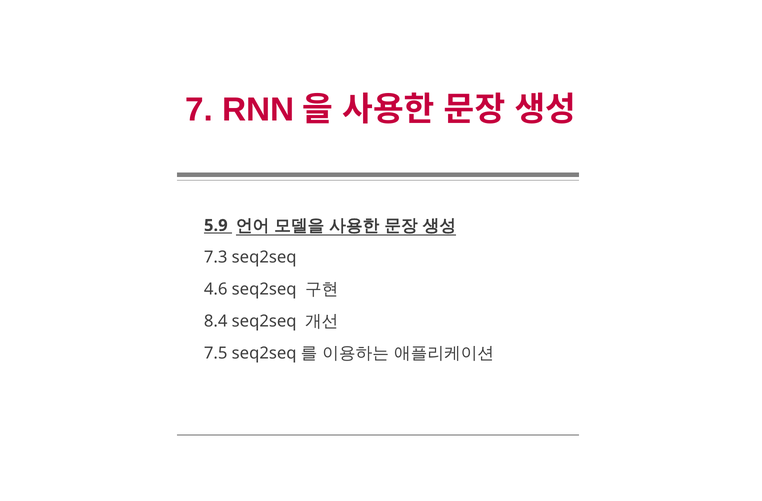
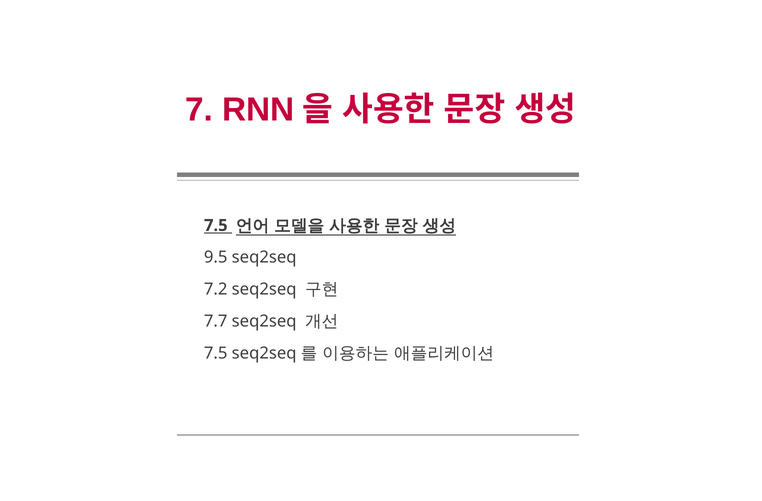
5.9: 5.9 -> 7.5 (216, 225)
7.3: 7.3 -> 9.5 (216, 257)
4.6: 4.6 -> 7.2 (216, 289)
8.4: 8.4 -> 7.7 (216, 321)
